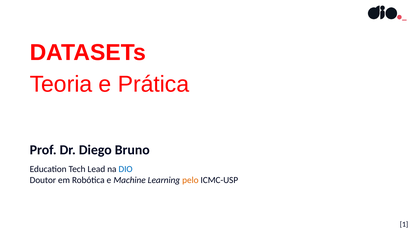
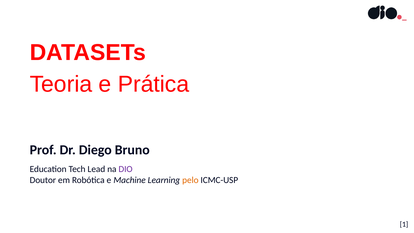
DIO colour: blue -> purple (126, 169)
